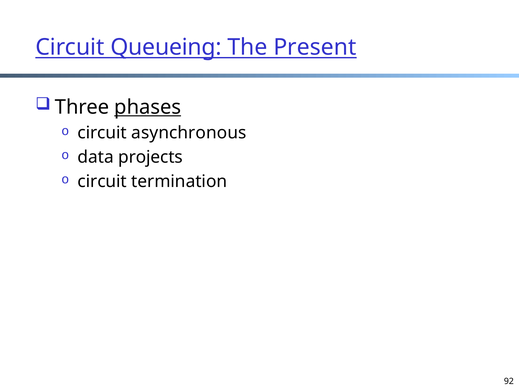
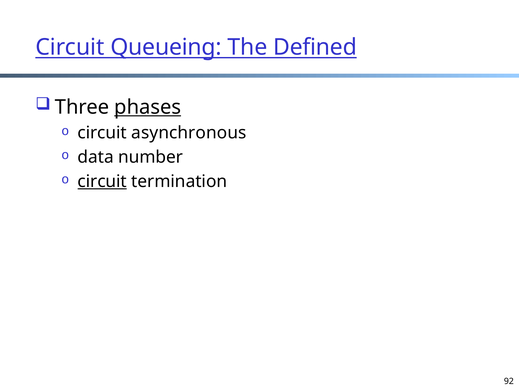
Present: Present -> Defined (315, 47)
projects: projects -> number (151, 157)
circuit underline: none -> present (102, 181)
